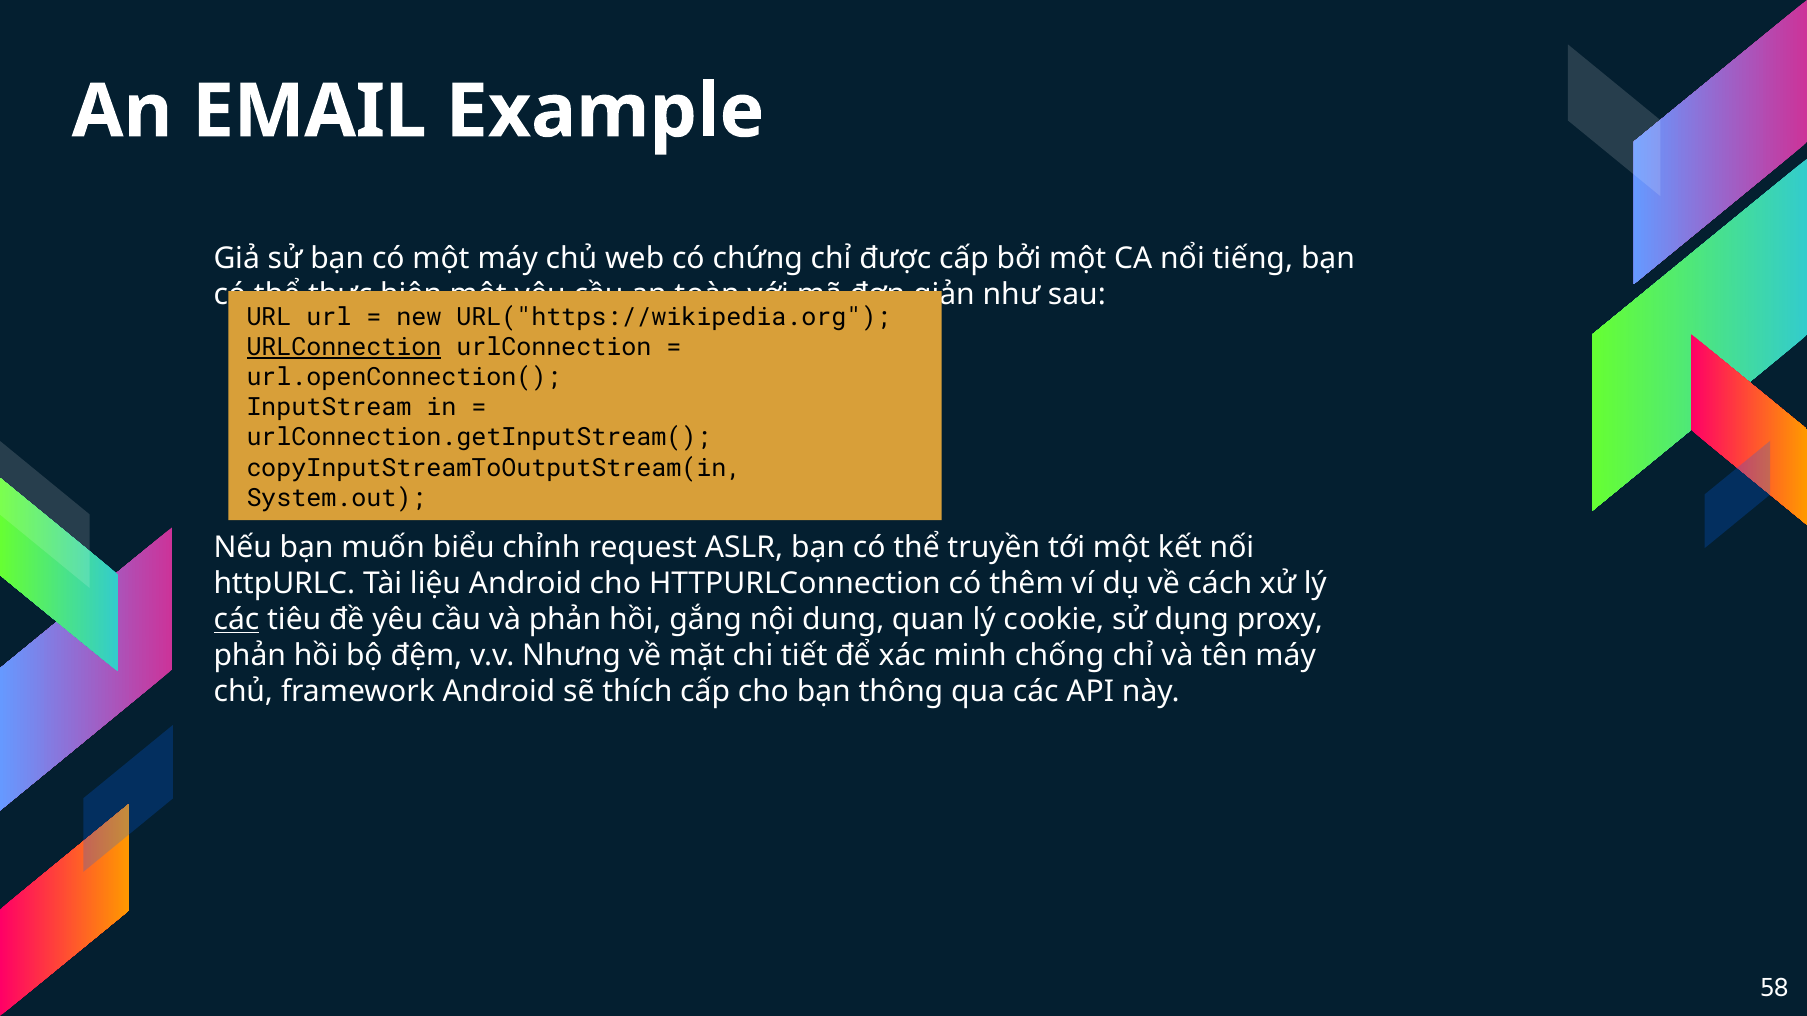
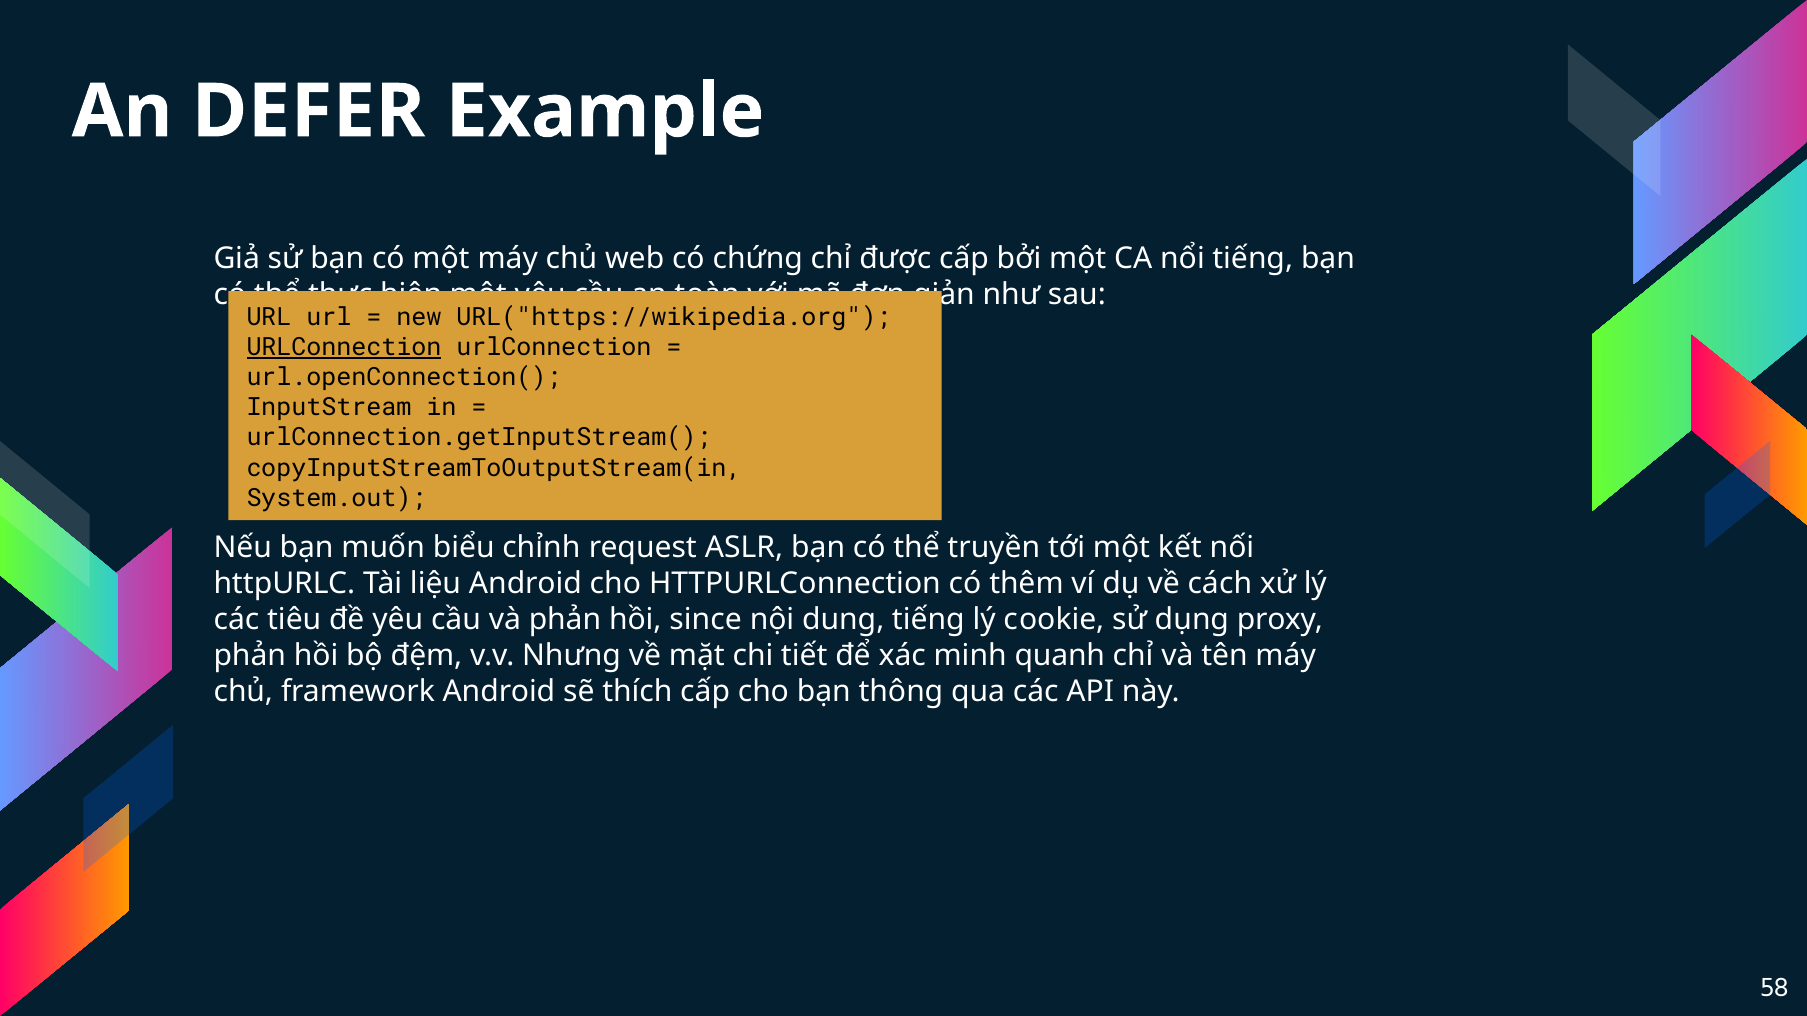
EMAIL: EMAIL -> DEFER (309, 112)
các underline: present -> none (236, 620)
gắng: gắng -> since (706, 620)
dung quan: quan -> tiếng (928, 620)
chống: chống -> quanh (1060, 656)
